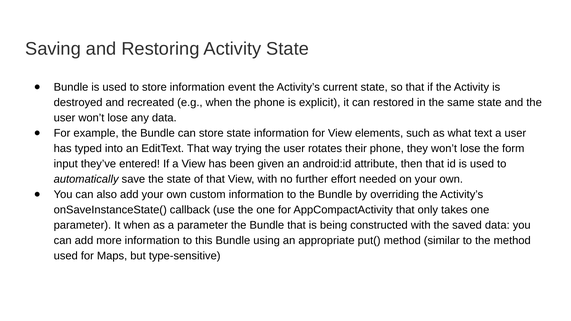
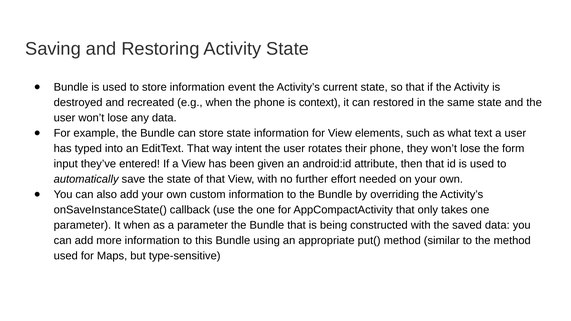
explicit: explicit -> context (320, 102)
trying: trying -> intent (248, 149)
